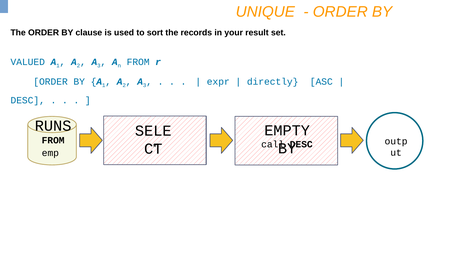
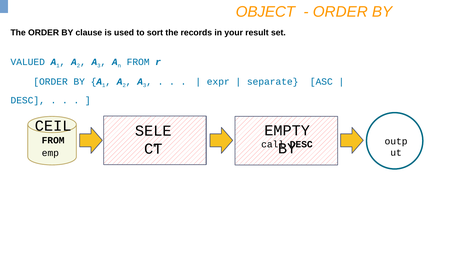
UNIQUE: UNIQUE -> OBJECT (265, 12)
directly: directly -> separate (273, 82)
RUNS: RUNS -> CEIL (53, 126)
